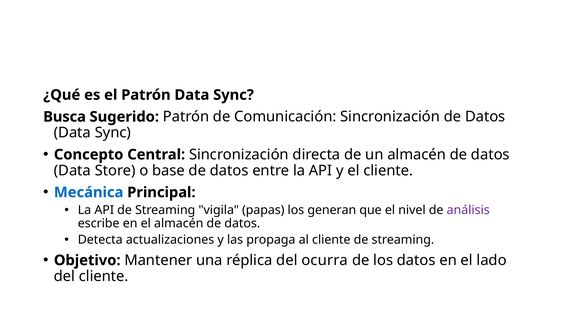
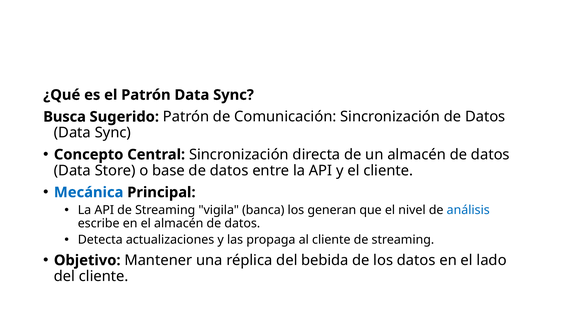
papas: papas -> banca (263, 210)
análisis colour: purple -> blue (468, 210)
ocurra: ocurra -> bebida (325, 260)
